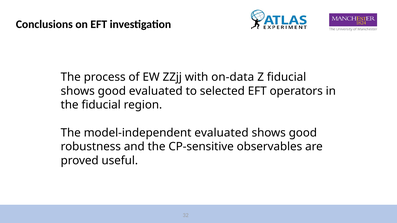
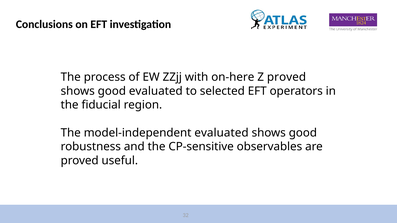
on-data: on-data -> on-here (233, 77)
Z fiducial: fiducial -> proved (287, 77)
